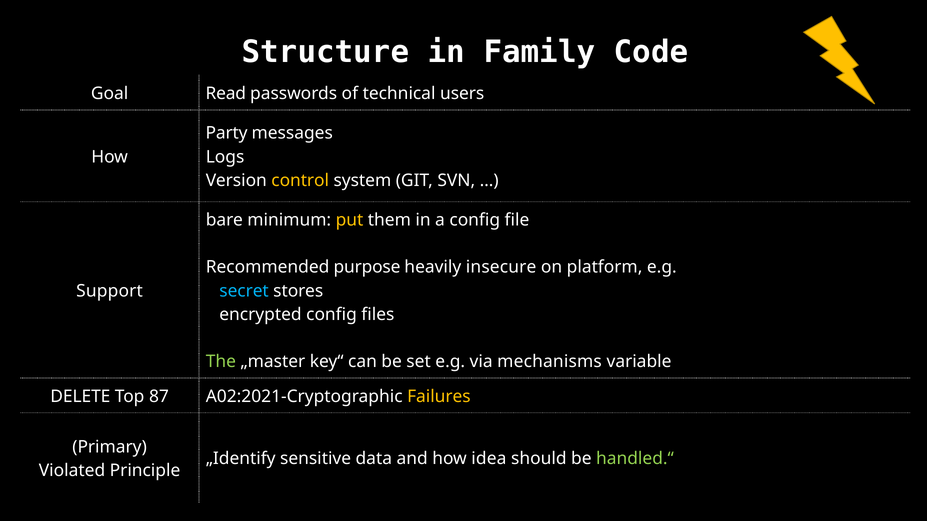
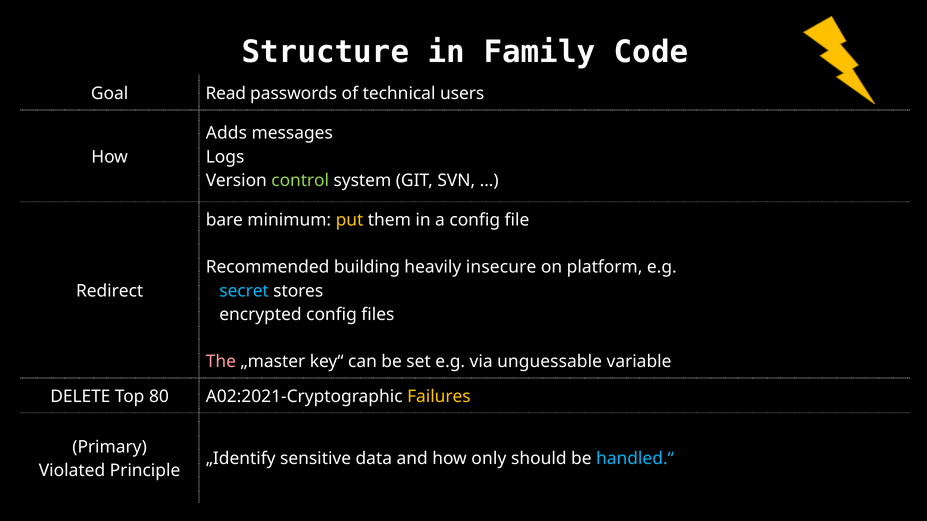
Party: Party -> Adds (226, 133)
control colour: yellow -> light green (300, 181)
purpose: purpose -> building (367, 267)
Support: Support -> Redirect (110, 291)
The colour: light green -> pink (221, 362)
mechanisms: mechanisms -> unguessable (550, 362)
87: 87 -> 80 (159, 397)
idea: idea -> only (489, 459)
handled.“ colour: light green -> light blue (635, 459)
